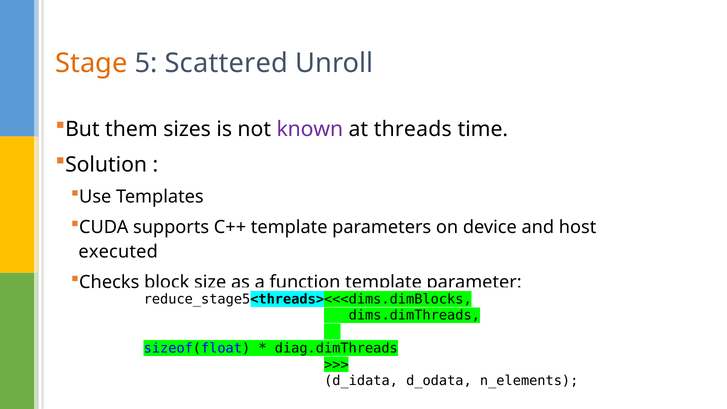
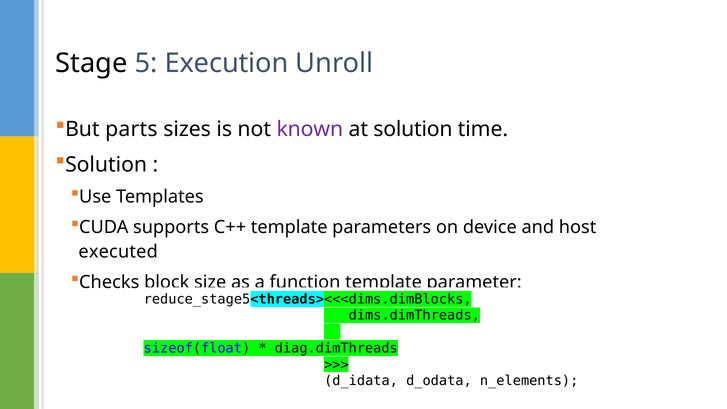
Stage colour: orange -> black (92, 63)
Scattered: Scattered -> Execution (227, 63)
them: them -> parts (131, 129)
at threads: threads -> solution (413, 129)
